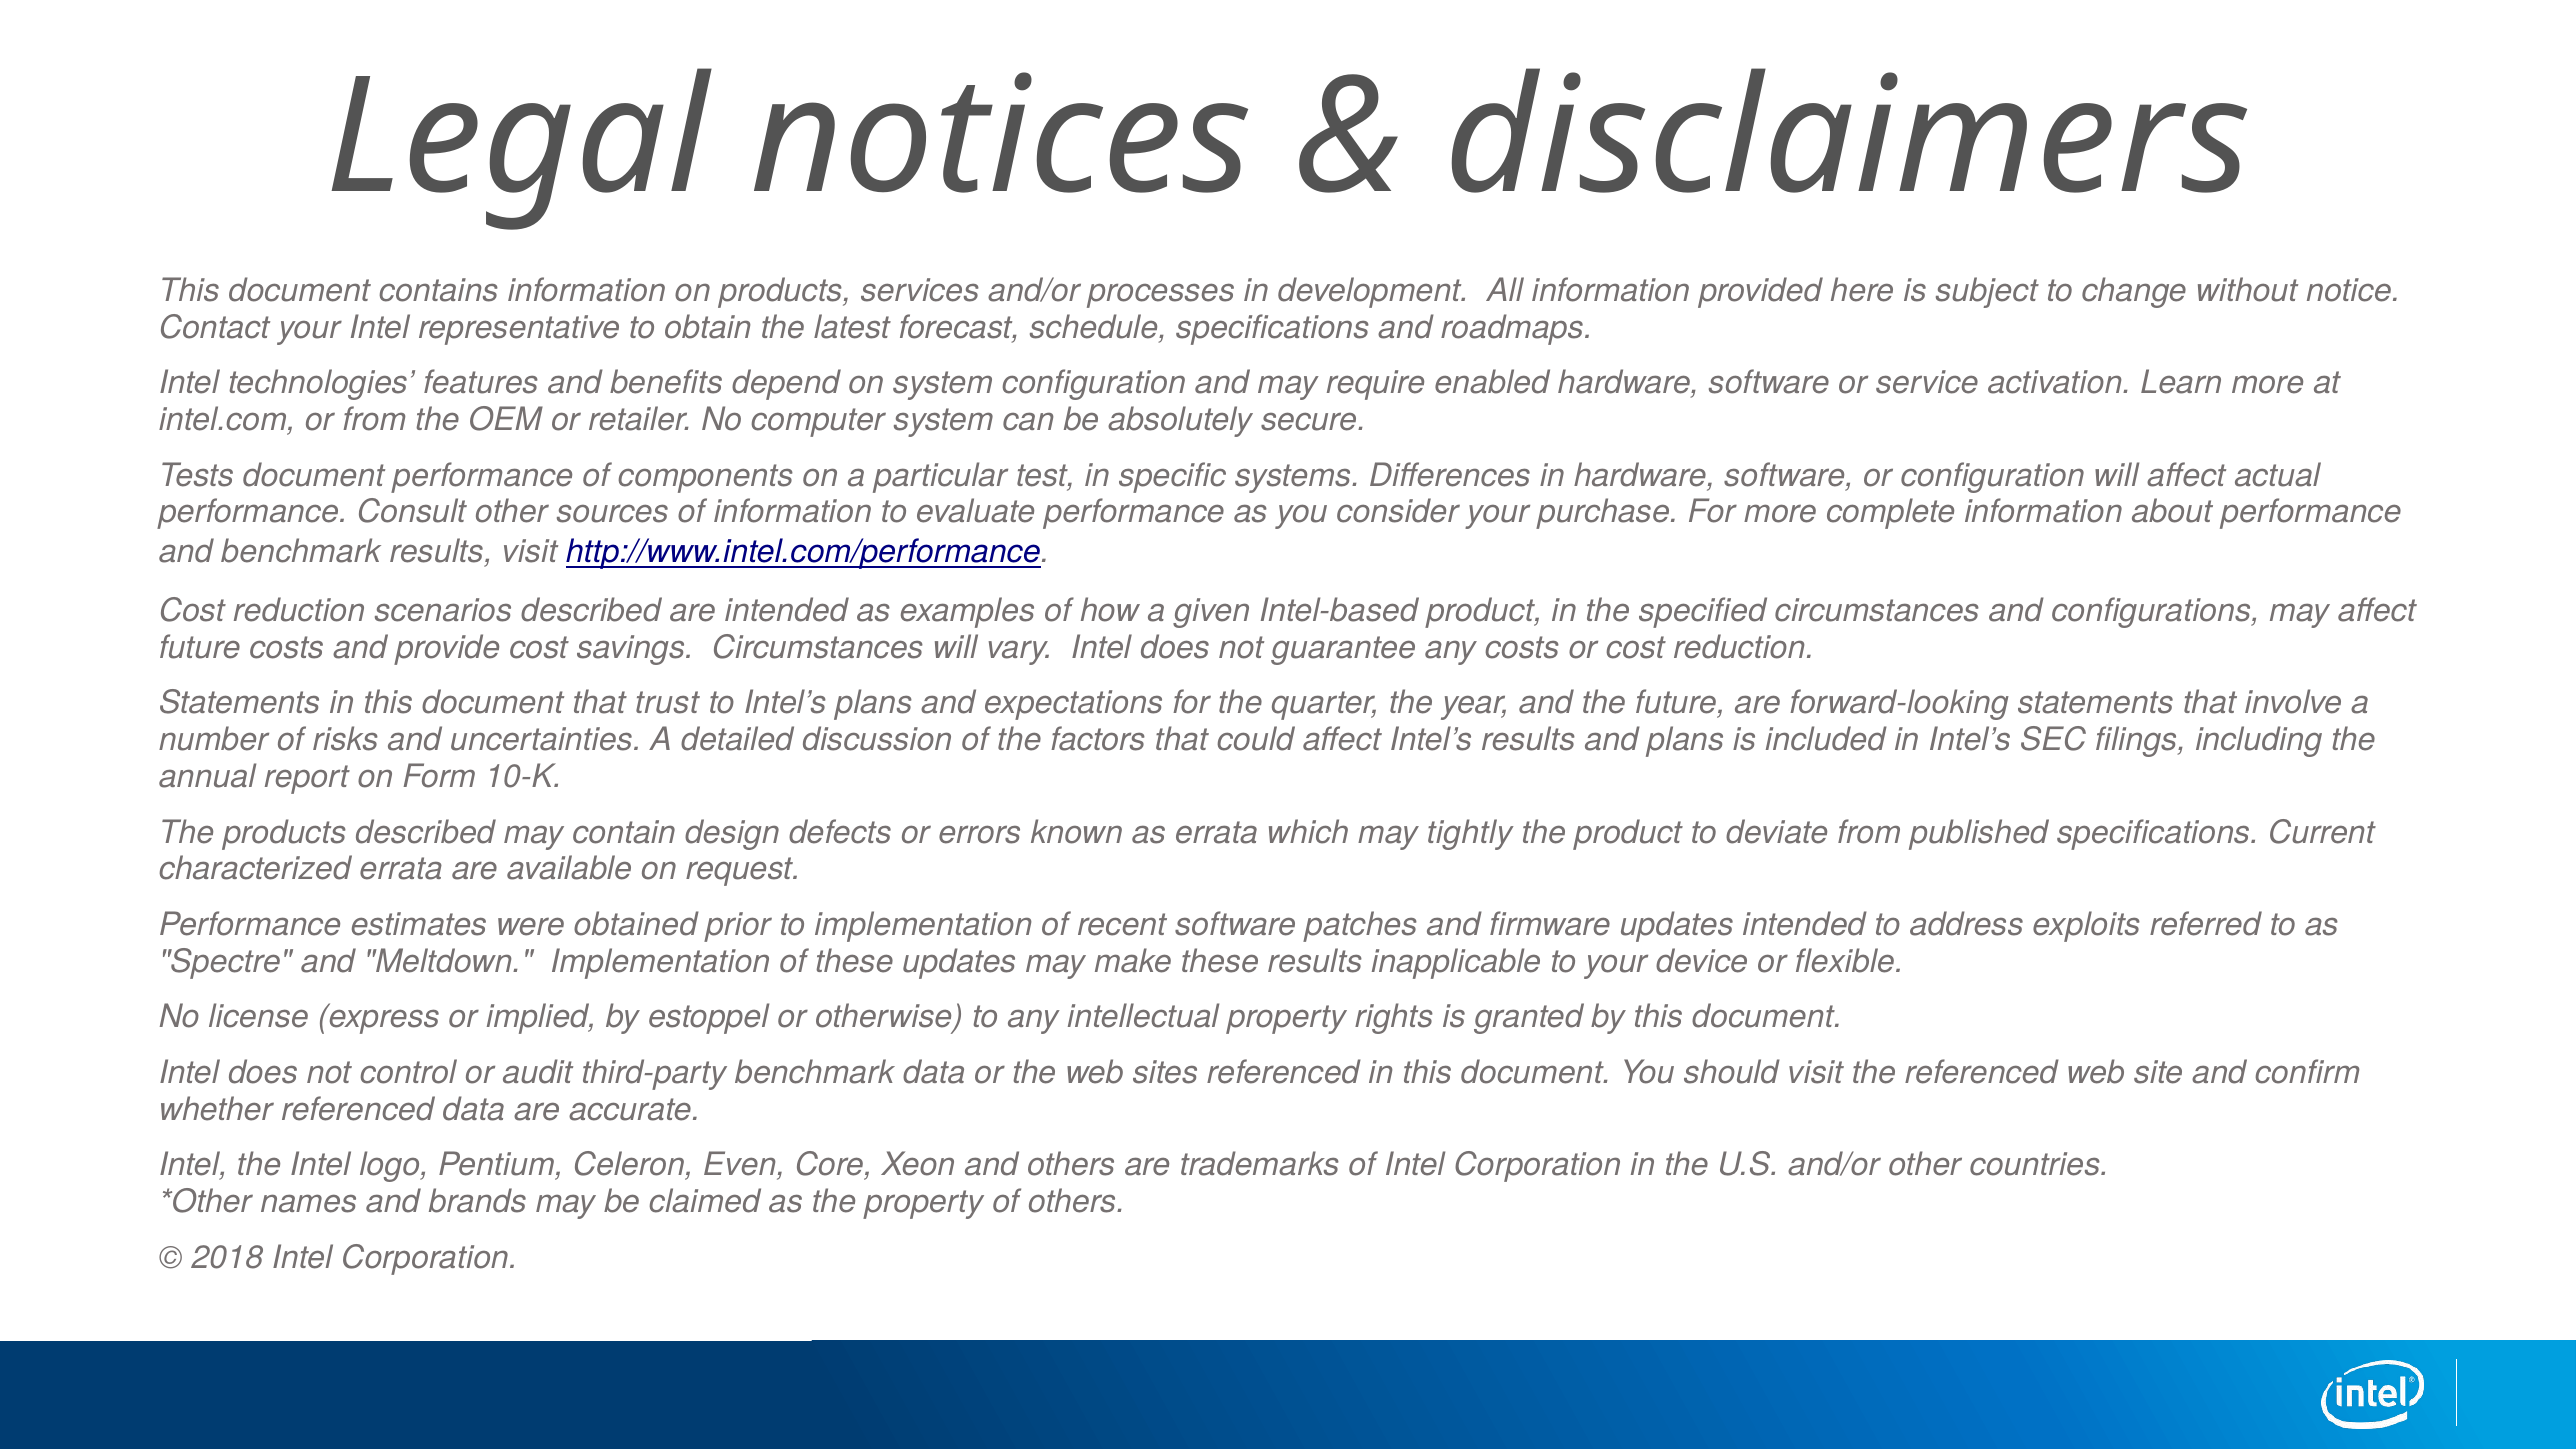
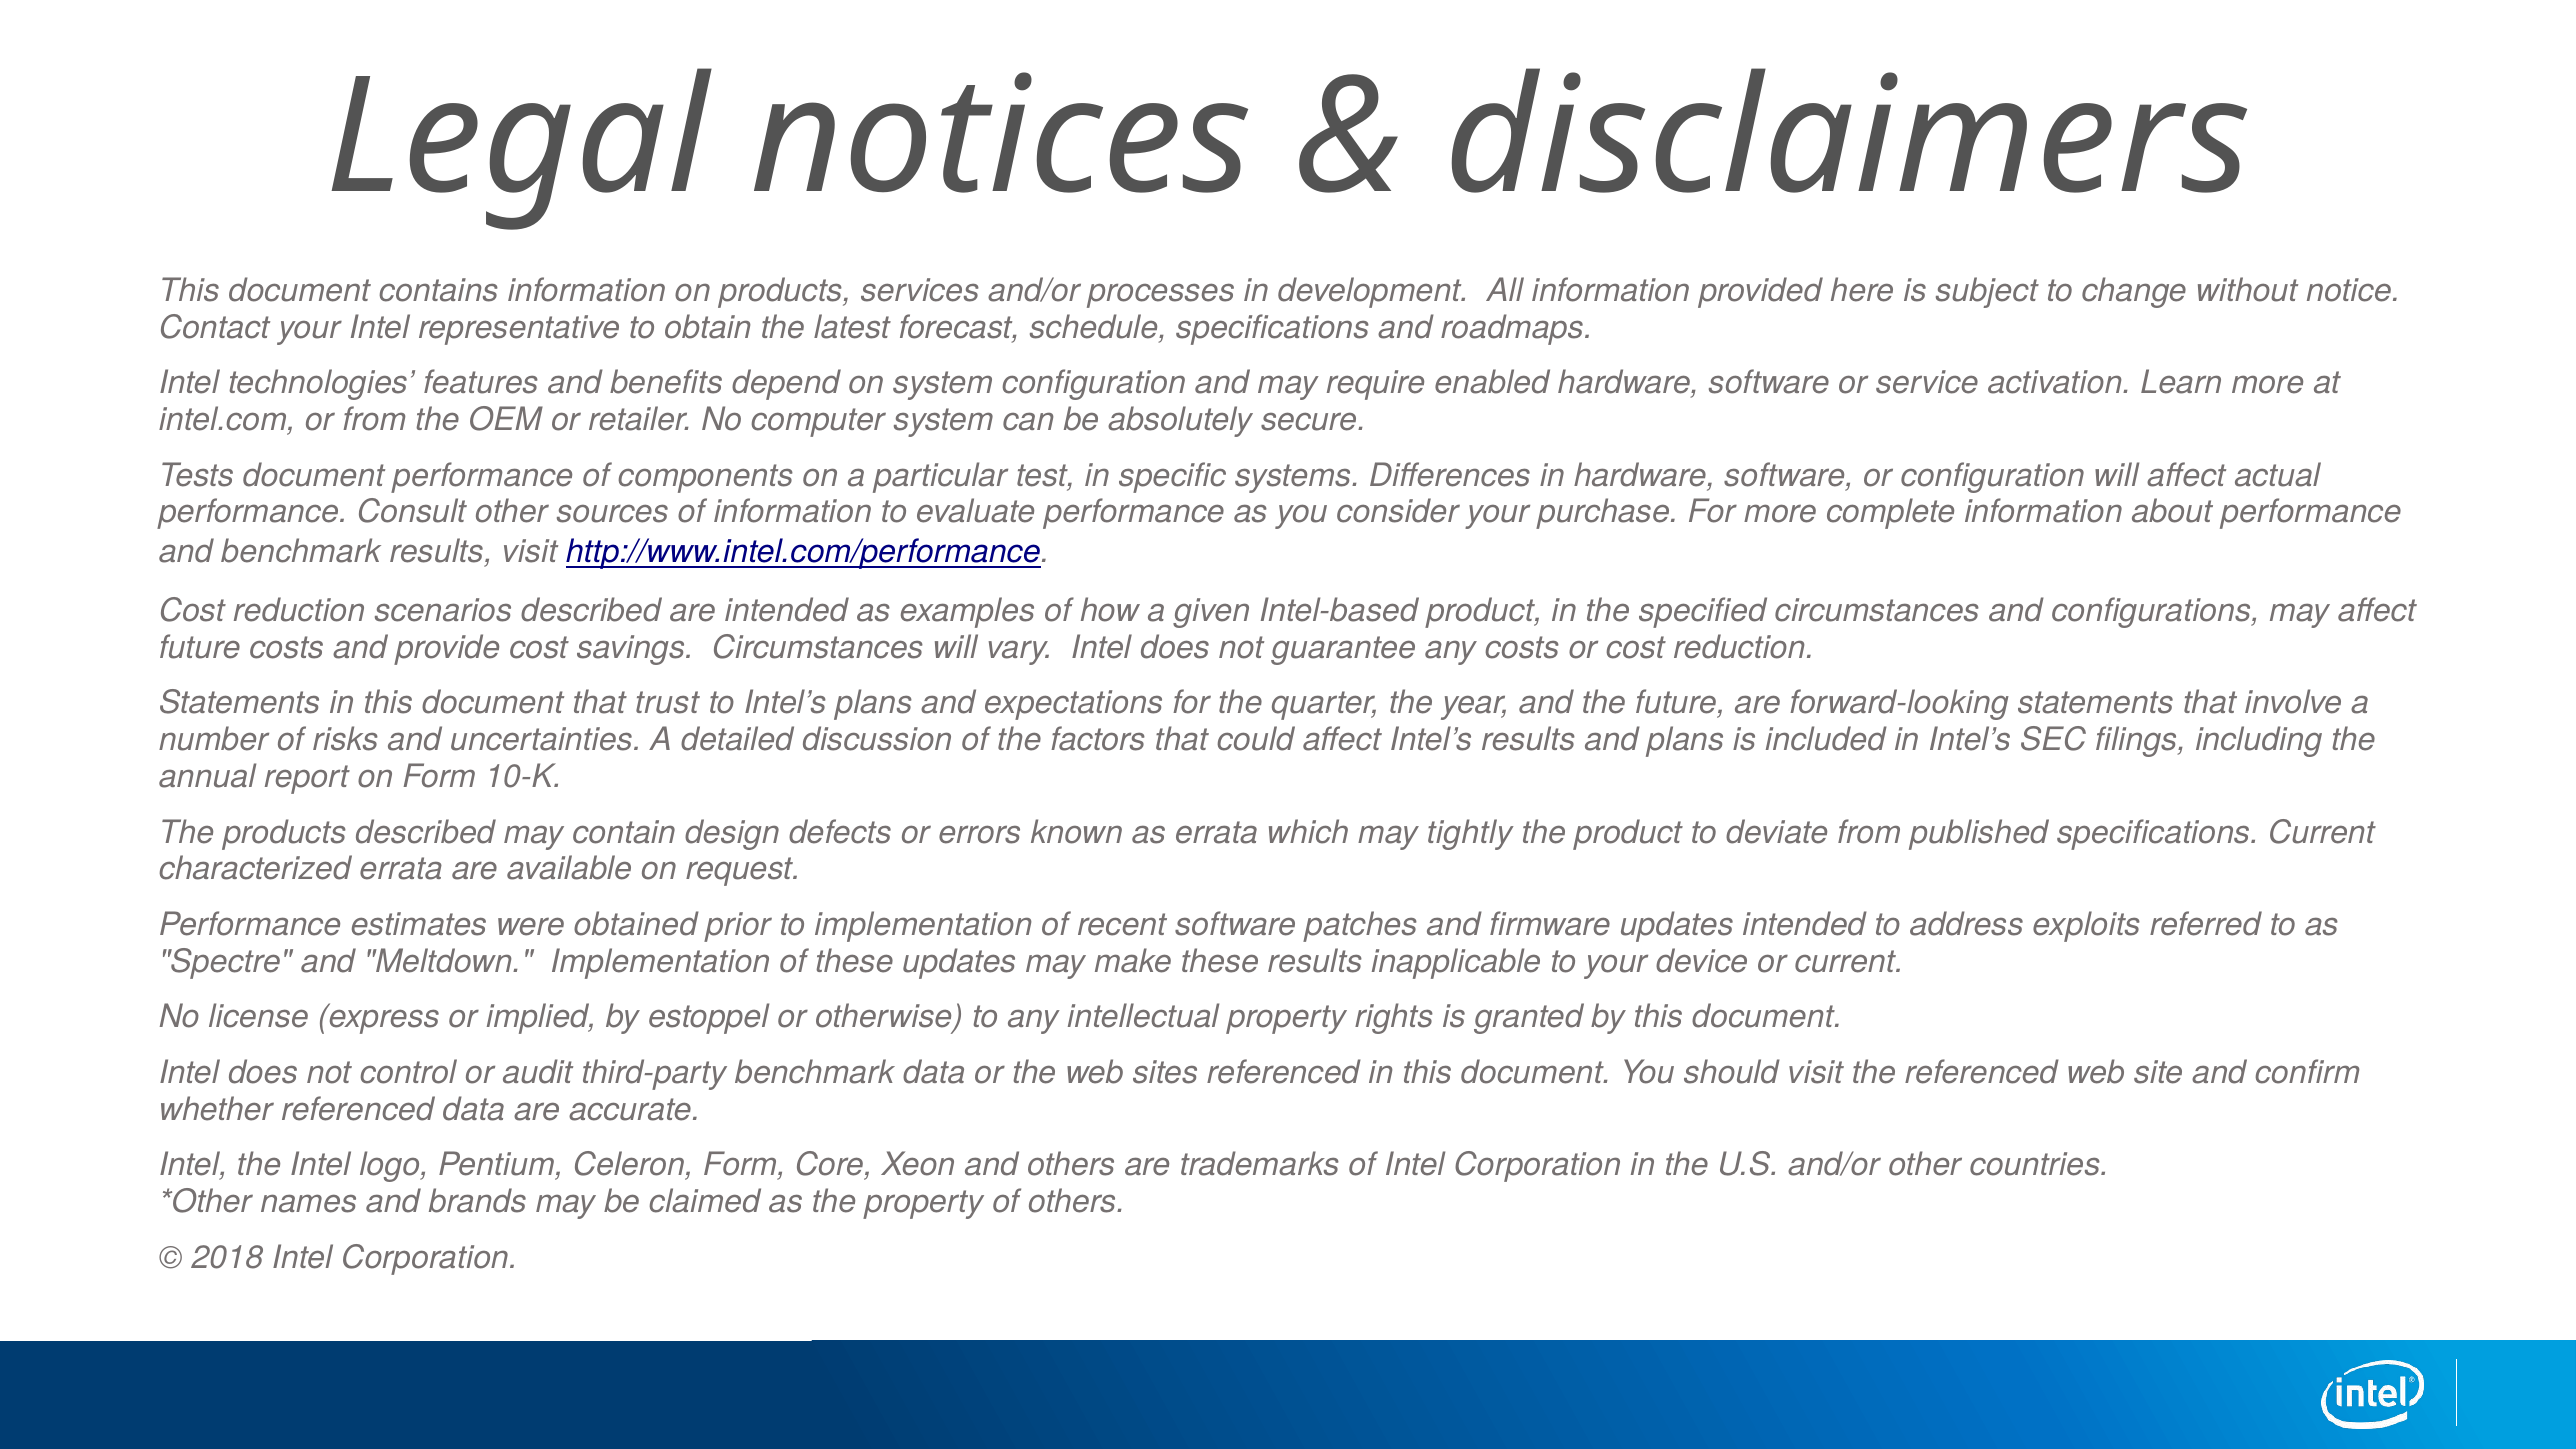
or flexible: flexible -> current (1849, 962)
Celeron Even: Even -> Form (744, 1165)
